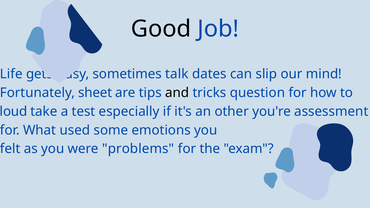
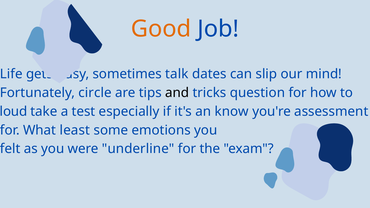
Good colour: black -> orange (161, 29)
sheet: sheet -> circle (95, 93)
other: other -> know (232, 111)
used: used -> least (75, 130)
problems: problems -> underline (138, 149)
